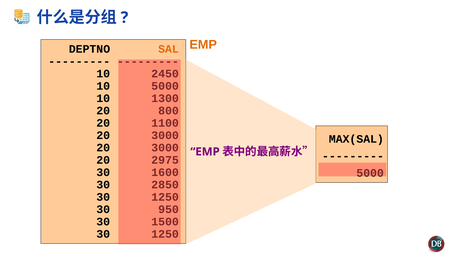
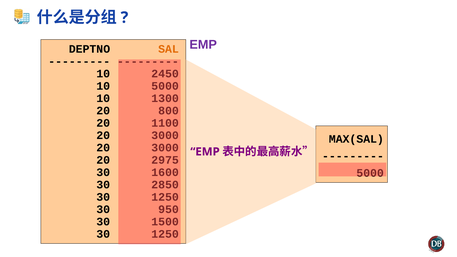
EMP colour: orange -> purple (203, 45)
